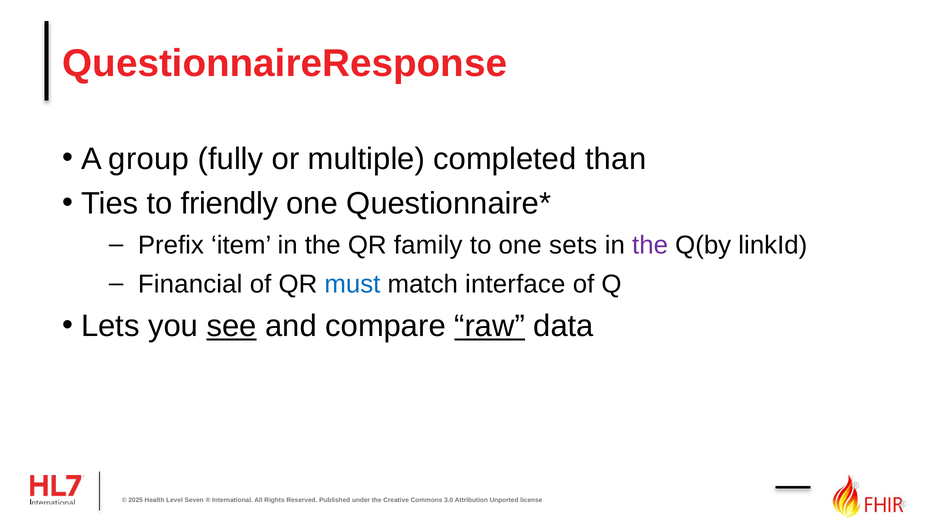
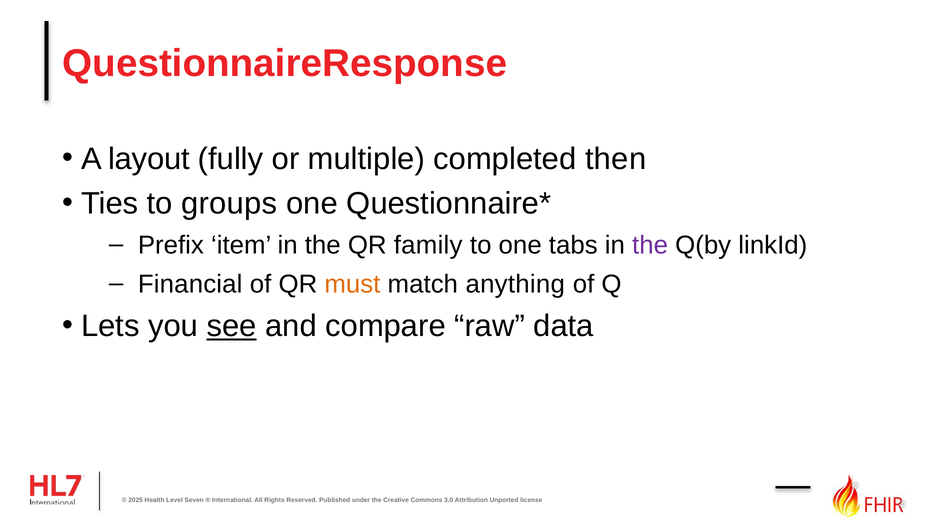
group: group -> layout (149, 159)
than: than -> then (616, 159)
friendly: friendly -> groups (229, 204)
sets: sets -> tabs (573, 245)
must colour: blue -> orange (352, 284)
interface: interface -> anything (515, 284)
raw underline: present -> none (490, 326)
